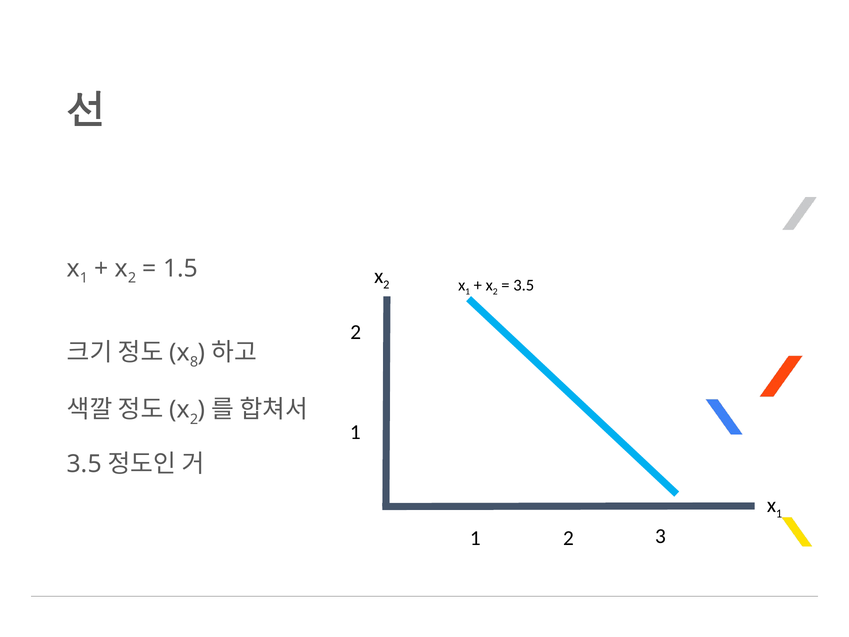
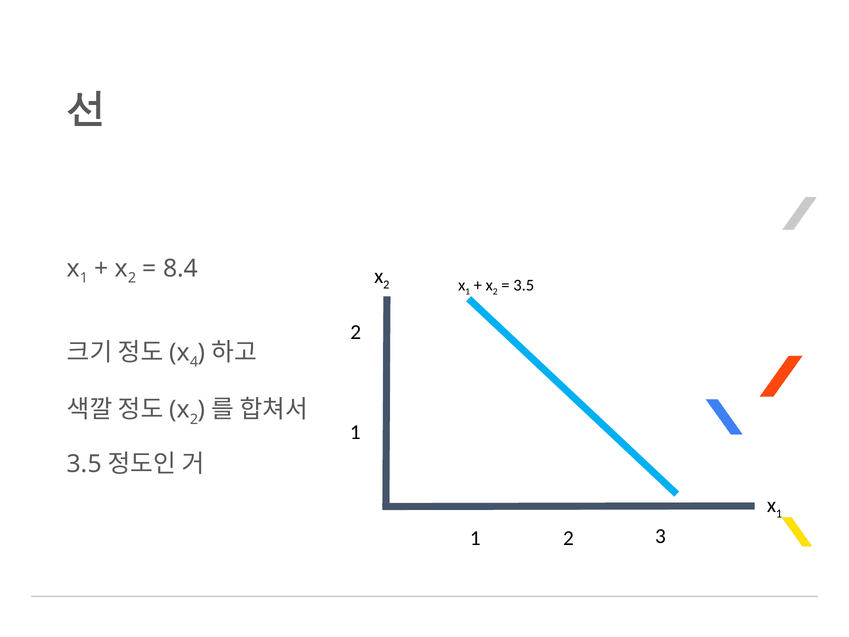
1.5: 1.5 -> 8.4 (180, 268)
8: 8 -> 4 (194, 362)
